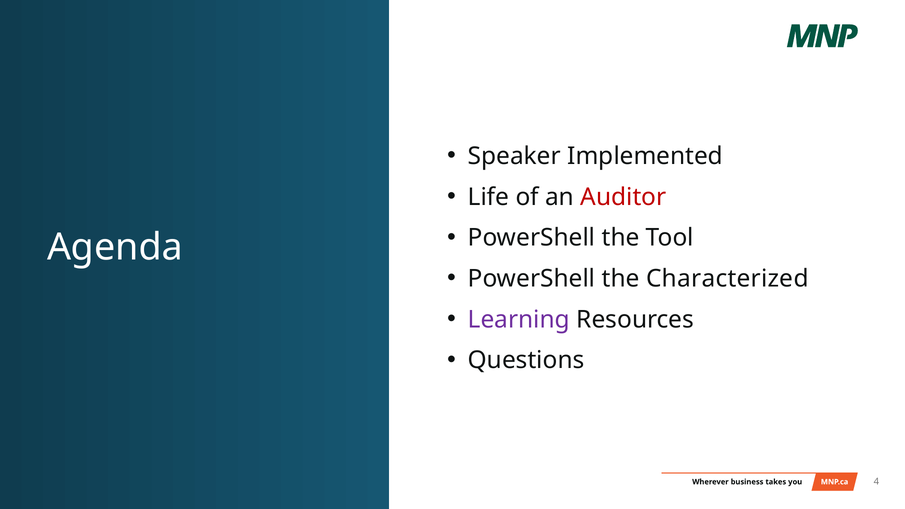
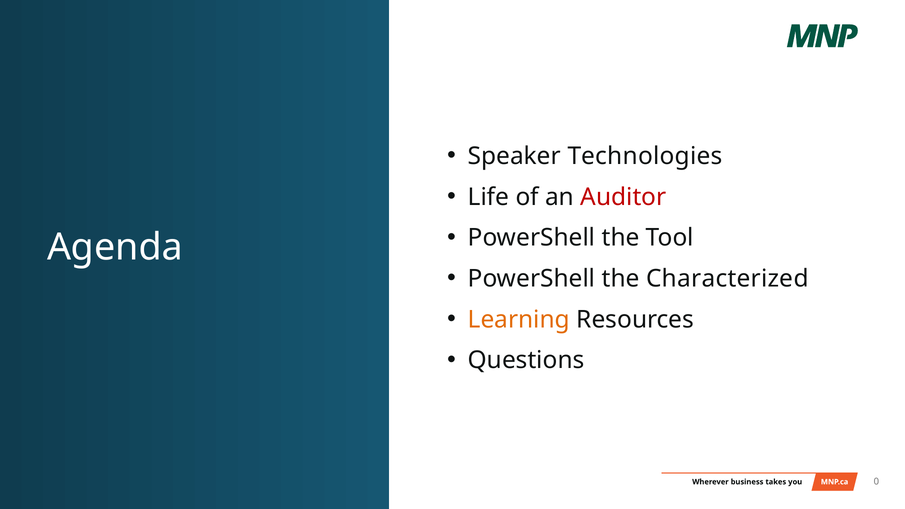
Implemented: Implemented -> Technologies (645, 156)
Learning colour: purple -> orange (519, 320)
4: 4 -> 0 (876, 481)
